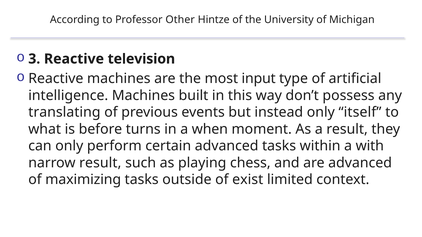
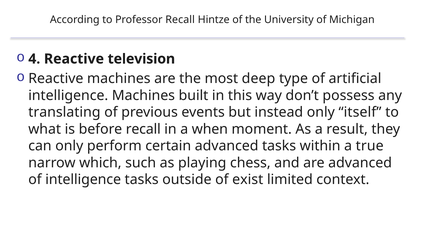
Professor Other: Other -> Recall (180, 20)
3: 3 -> 4 (34, 59)
input: input -> deep (259, 79)
before turns: turns -> recall (143, 129)
with: with -> true (370, 146)
narrow result: result -> which (100, 163)
of maximizing: maximizing -> intelligence (83, 180)
